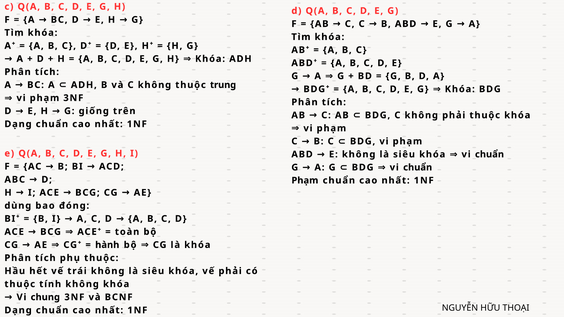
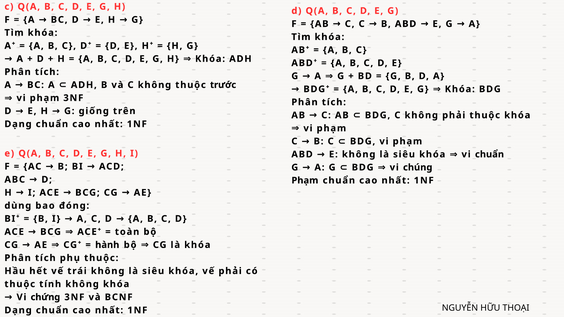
trung: trung -> trước (223, 85)
BDG vi chuẩn: chuẩn -> chúng (418, 168)
chung: chung -> chứng (45, 297)
